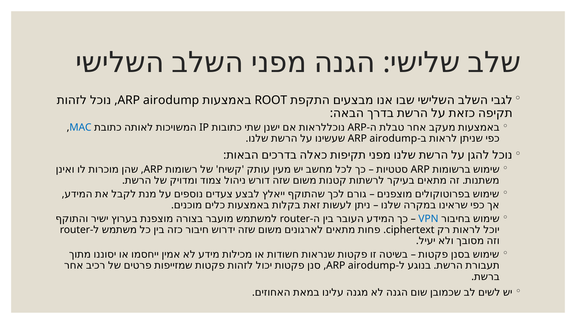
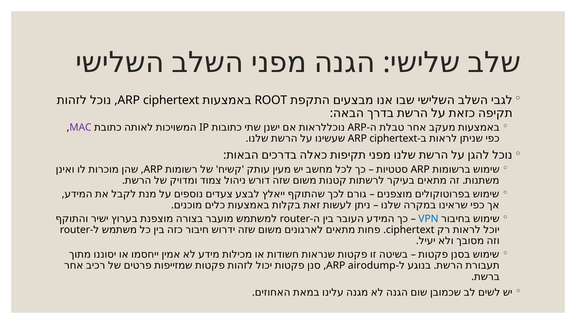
airodump: airodump -> ciphertext (171, 100)
MAC colour: blue -> purple (80, 127)
airodump: airodump -> ciphertext (393, 139)
